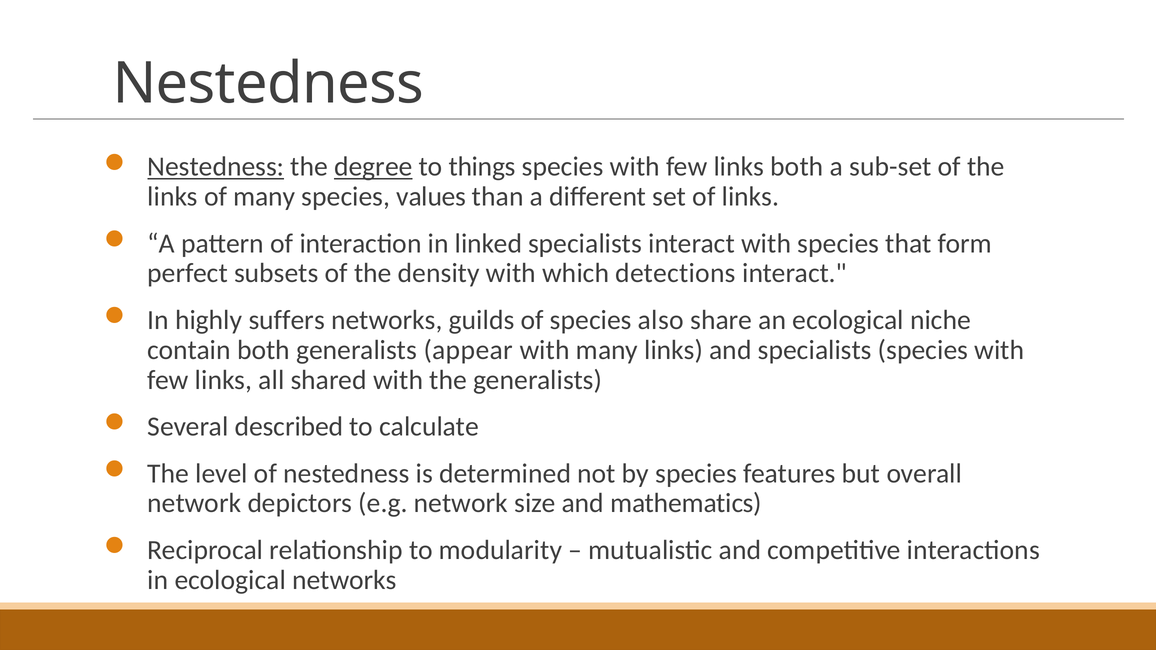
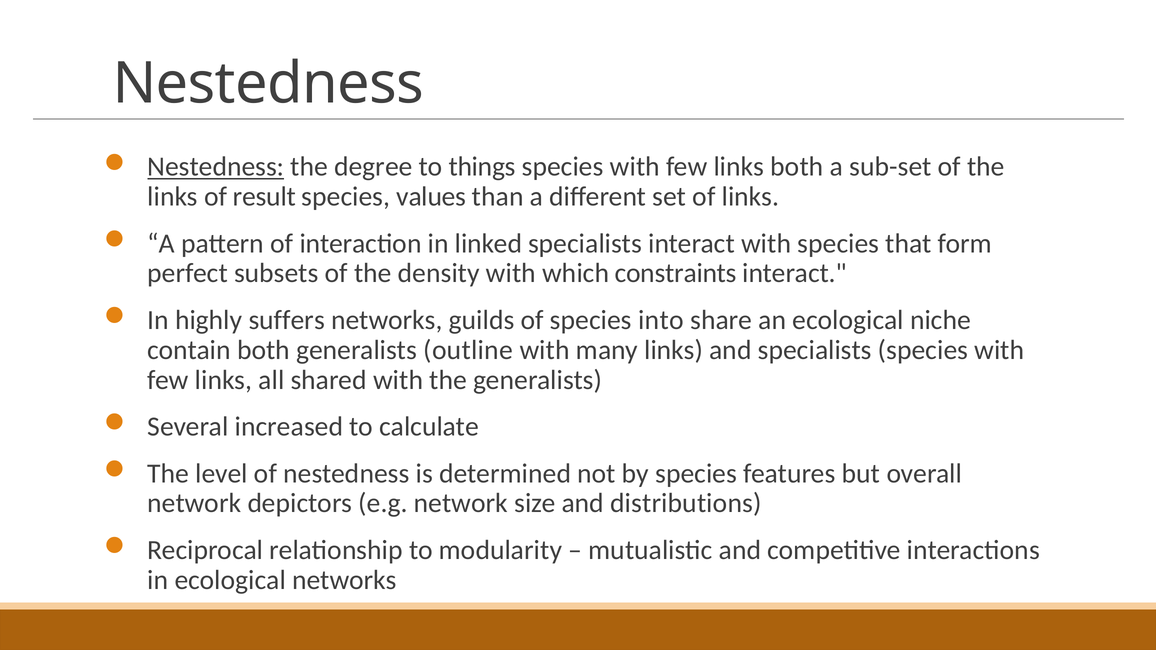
degree underline: present -> none (373, 167)
of many: many -> result (264, 197)
detections: detections -> constraints (676, 273)
also: also -> into (661, 320)
appear: appear -> outline (468, 350)
described: described -> increased (289, 427)
mathematics: mathematics -> distributions (686, 503)
